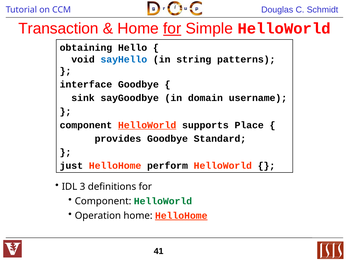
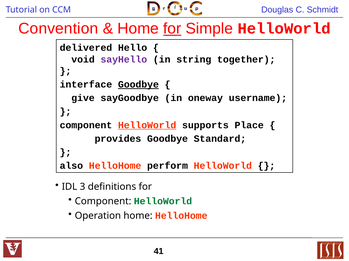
Transaction: Transaction -> Convention (58, 29)
obtaining: obtaining -> delivered (86, 48)
sayHello colour: blue -> purple (124, 59)
patterns: patterns -> together (246, 59)
Goodbye underline: none -> present (138, 85)
sink: sink -> give (83, 98)
domain: domain -> oneway (205, 98)
just: just -> also (71, 166)
HelloHome underline: present -> none (181, 216)
